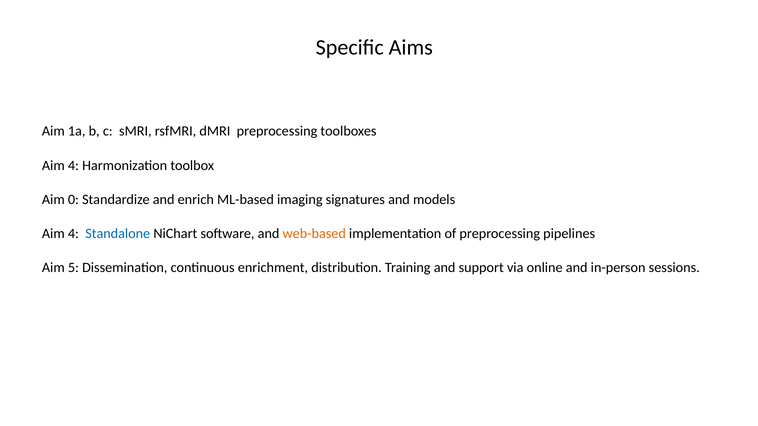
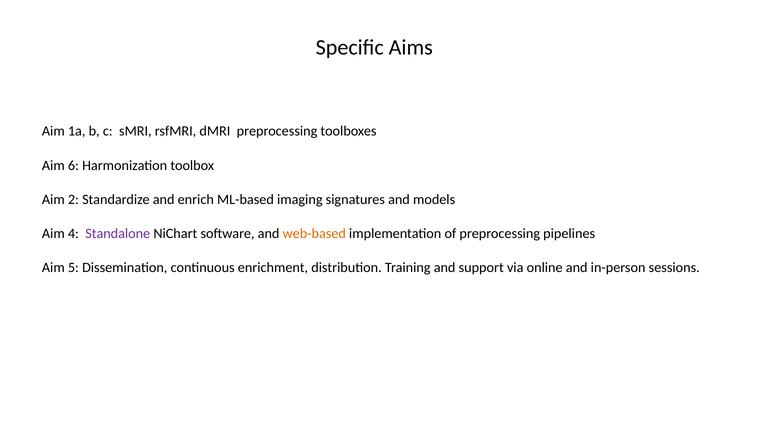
4: 4 -> 6 (73, 165)
0: 0 -> 2 (73, 200)
Standalone colour: blue -> purple (118, 234)
